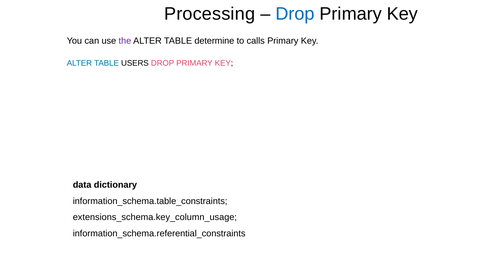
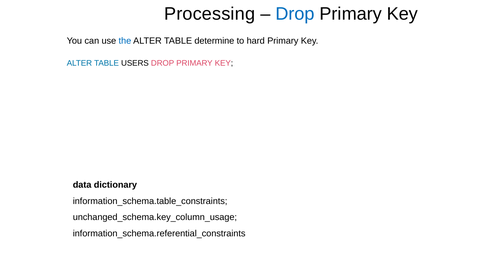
the colour: purple -> blue (125, 41)
calls: calls -> hard (256, 41)
extensions_schema.key_column_usage: extensions_schema.key_column_usage -> unchanged_schema.key_column_usage (155, 217)
